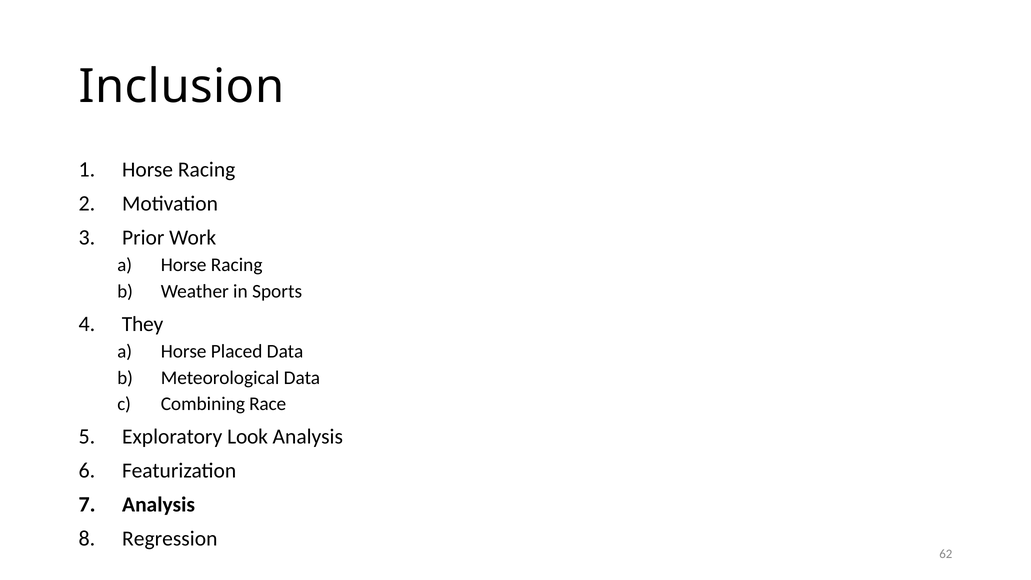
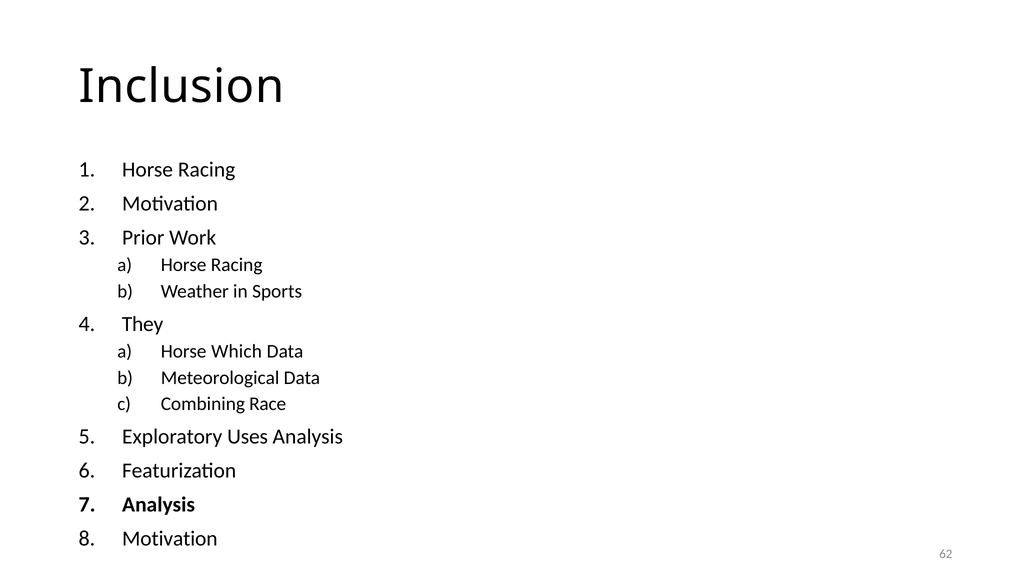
Placed: Placed -> Which (237, 351)
Look: Look -> Uses (248, 437)
Regression: Regression -> Motivation (170, 539)
